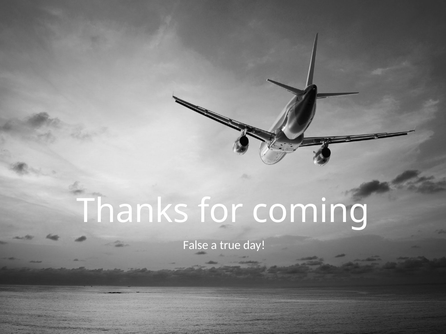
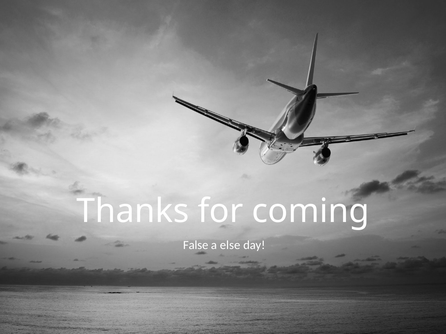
true: true -> else (230, 245)
